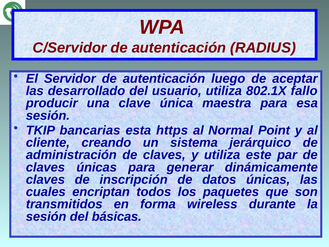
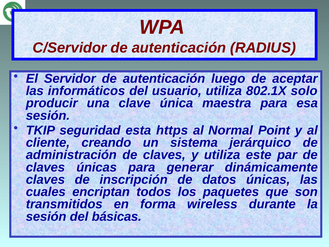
desarrollado: desarrollado -> informáticos (86, 91)
fallo: fallo -> solo (304, 91)
bancarias: bancarias -> seguridad (90, 130)
